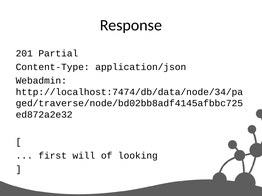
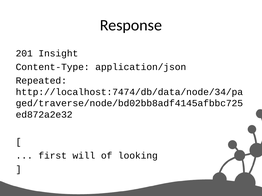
Partial: Partial -> Insight (58, 53)
Webadmin: Webadmin -> Repeated (41, 81)
